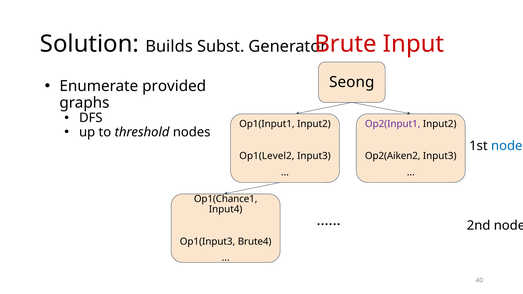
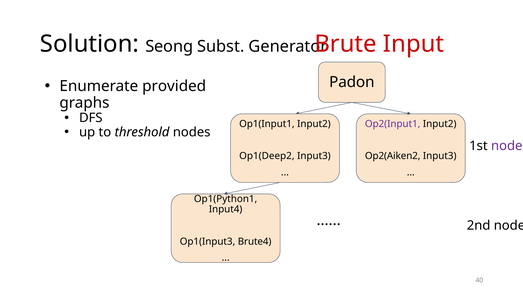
Builds: Builds -> Seong (169, 46)
Seong: Seong -> Padon (352, 82)
node colour: blue -> purple (507, 146)
Op1(Level2: Op1(Level2 -> Op1(Deep2 (267, 156)
Op1(Chance1: Op1(Chance1 -> Op1(Python1 (226, 199)
